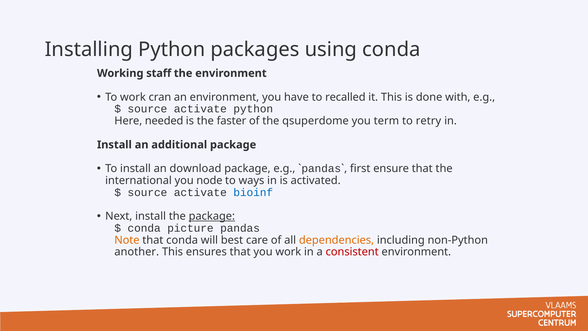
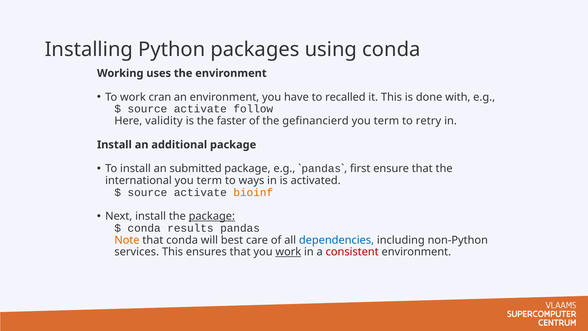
staff: staff -> uses (159, 73)
activate python: python -> follow (253, 109)
needed: needed -> validity (164, 121)
qsuperdome: qsuperdome -> gefinancierd (315, 121)
download: download -> submitted (196, 168)
node: node -> term (209, 180)
bioinf colour: blue -> orange (253, 192)
picture: picture -> results (190, 228)
dependencies colour: orange -> blue (337, 240)
another: another -> services (137, 252)
work underline: none -> present (288, 252)
